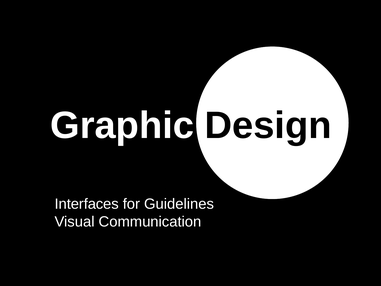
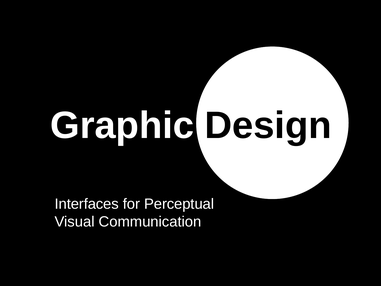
Guidelines: Guidelines -> Perceptual (179, 204)
